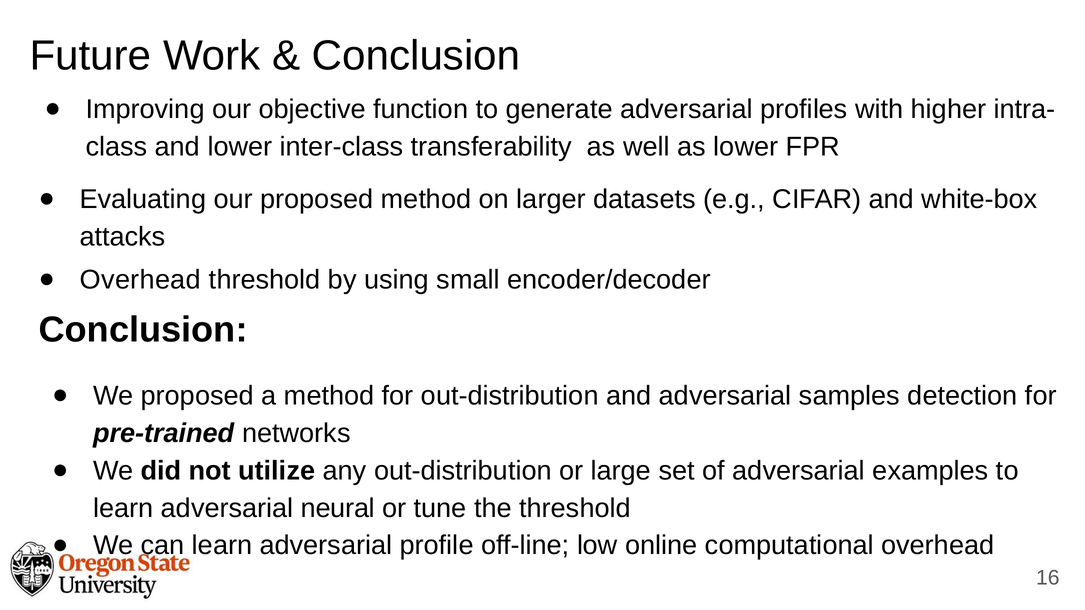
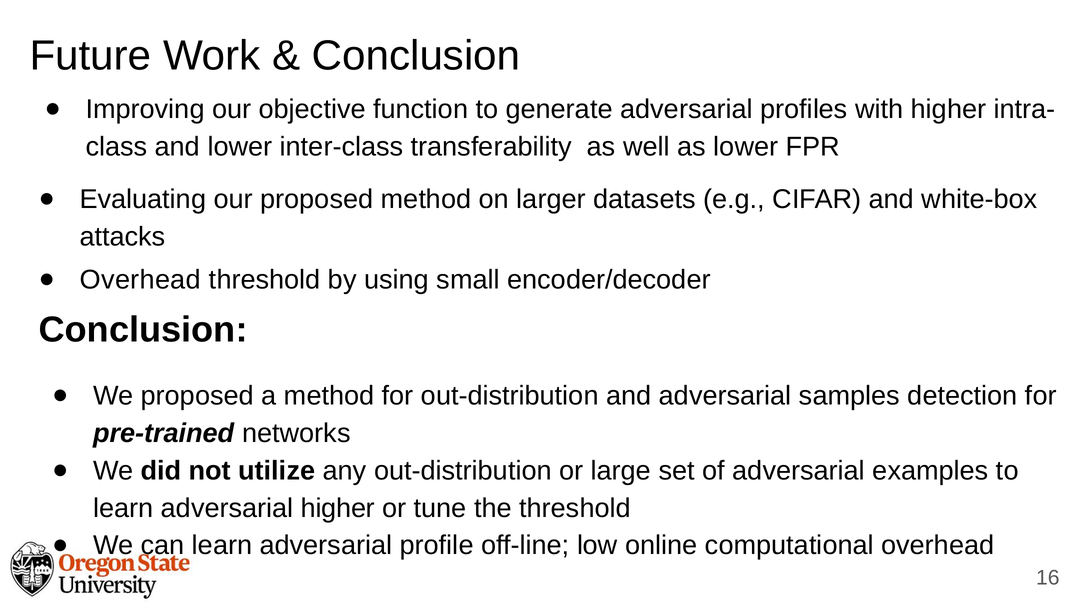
adversarial neural: neural -> higher (338, 508)
